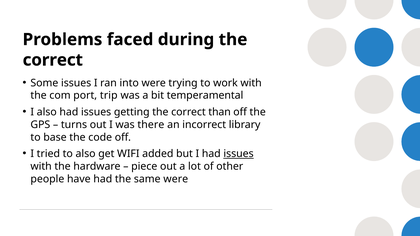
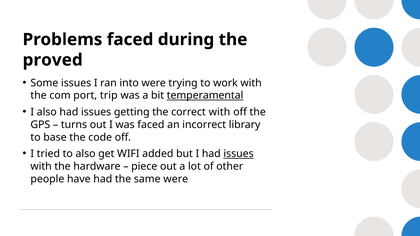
correct: correct -> proved (53, 60)
temperamental underline: none -> present (205, 96)
correct than: than -> with (219, 112)
was there: there -> faced (151, 125)
